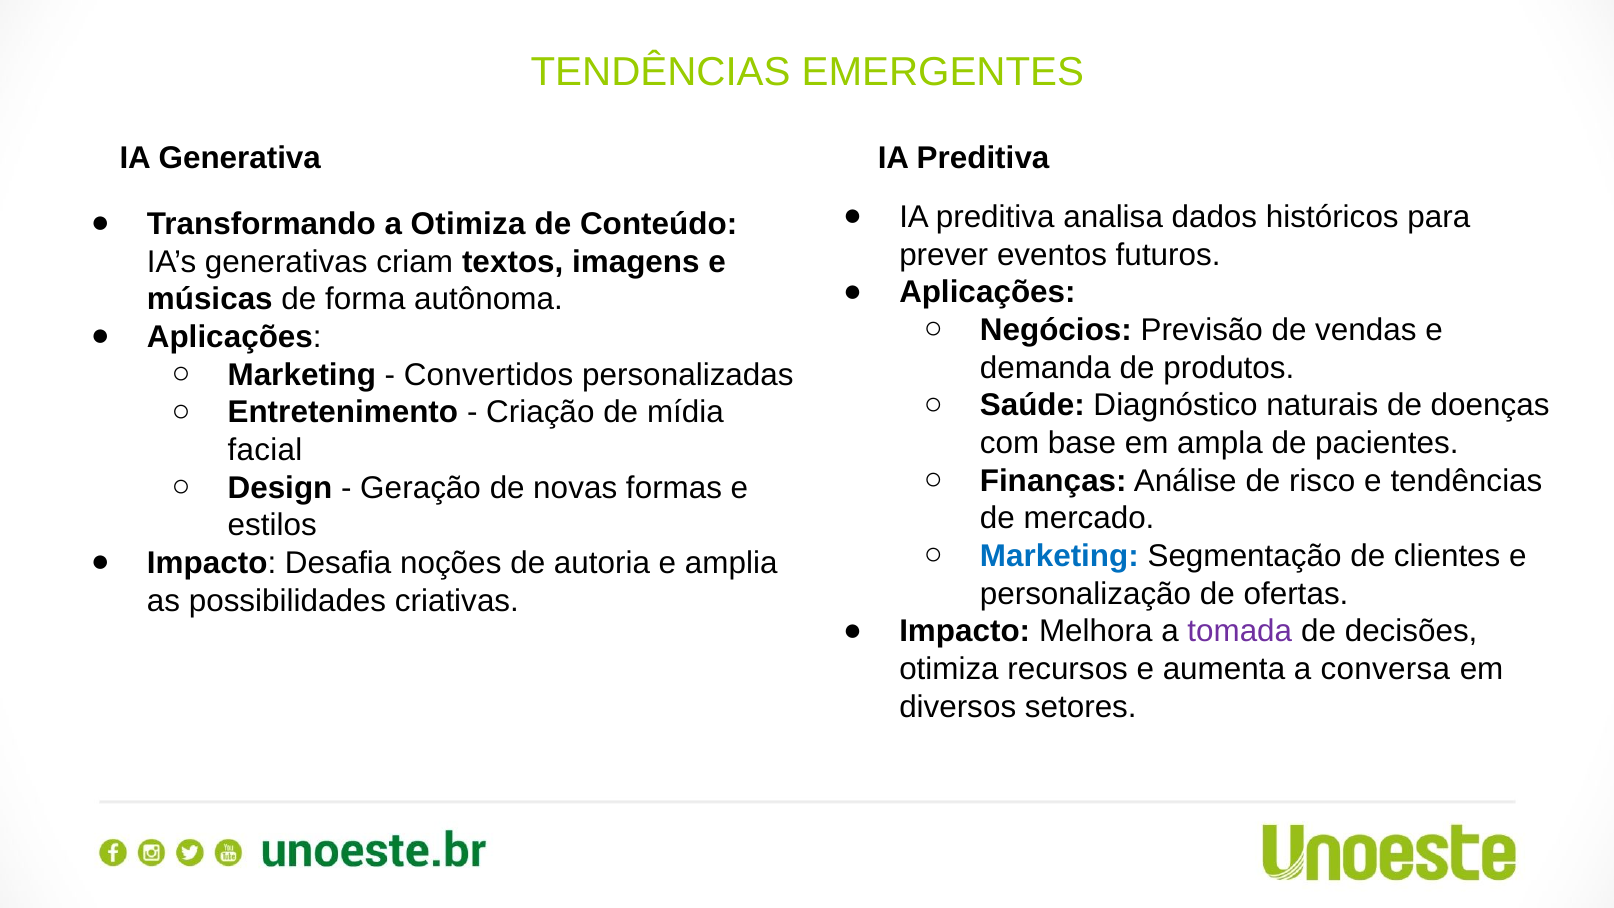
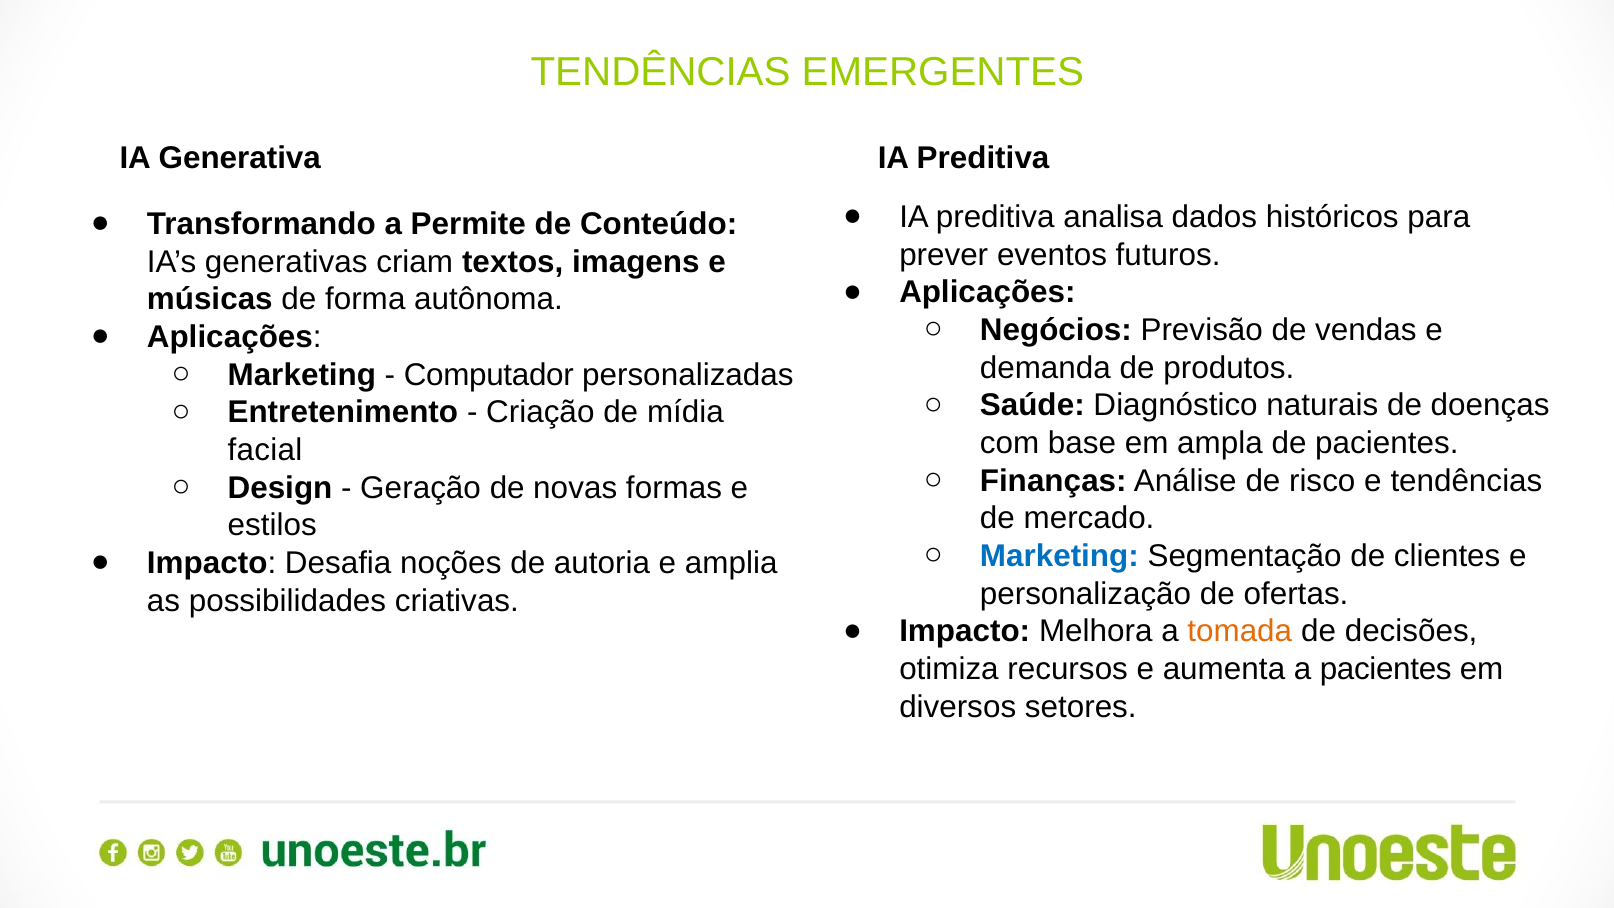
a Otimiza: Otimiza -> Permite (468, 224)
Convertidos: Convertidos -> Computador (489, 375)
tomada colour: purple -> orange (1240, 631)
a conversa: conversa -> pacientes (1386, 669)
